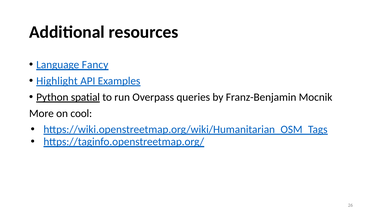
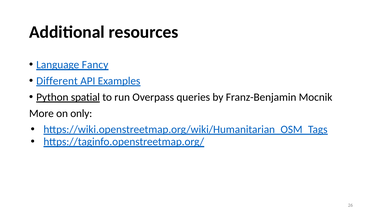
Highlight: Highlight -> Different (57, 81)
cool: cool -> only (81, 113)
